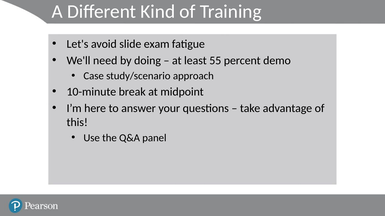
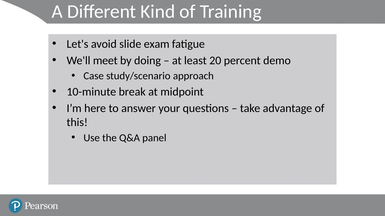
need: need -> meet (105, 61)
55: 55 -> 20 (215, 61)
